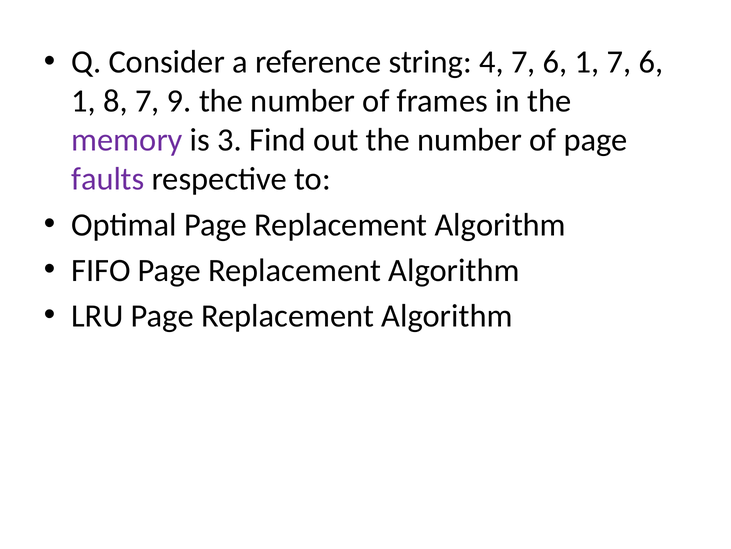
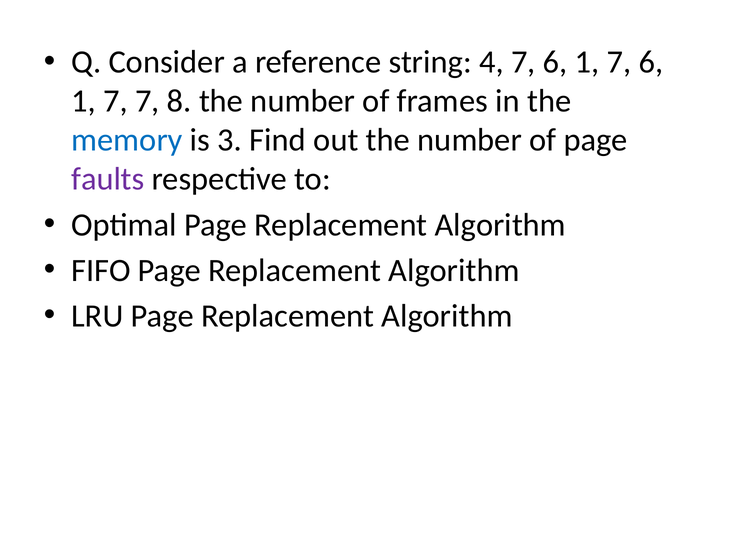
8: 8 -> 7 (115, 101)
9: 9 -> 8 (179, 101)
memory colour: purple -> blue (127, 140)
